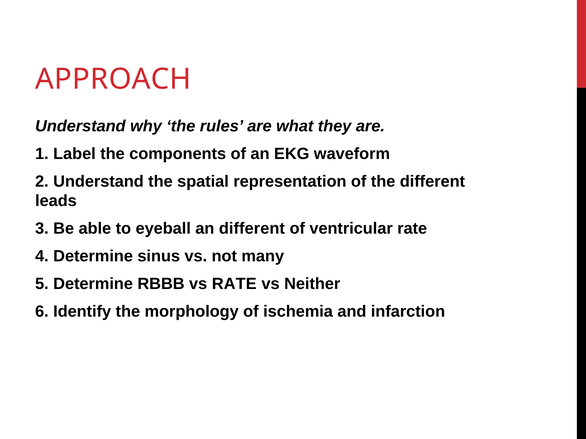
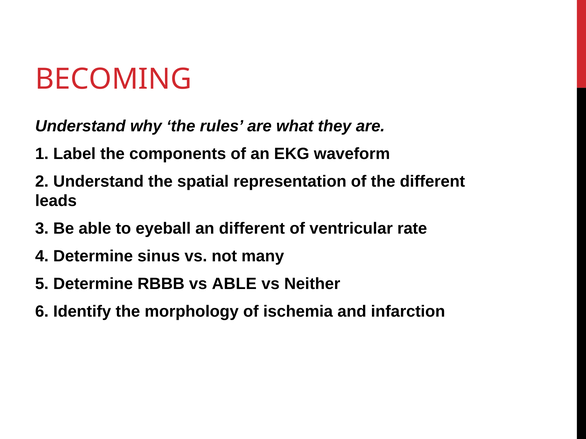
APPROACH: APPROACH -> BECOMING (113, 79)
vs RATE: RATE -> ABLE (234, 284)
